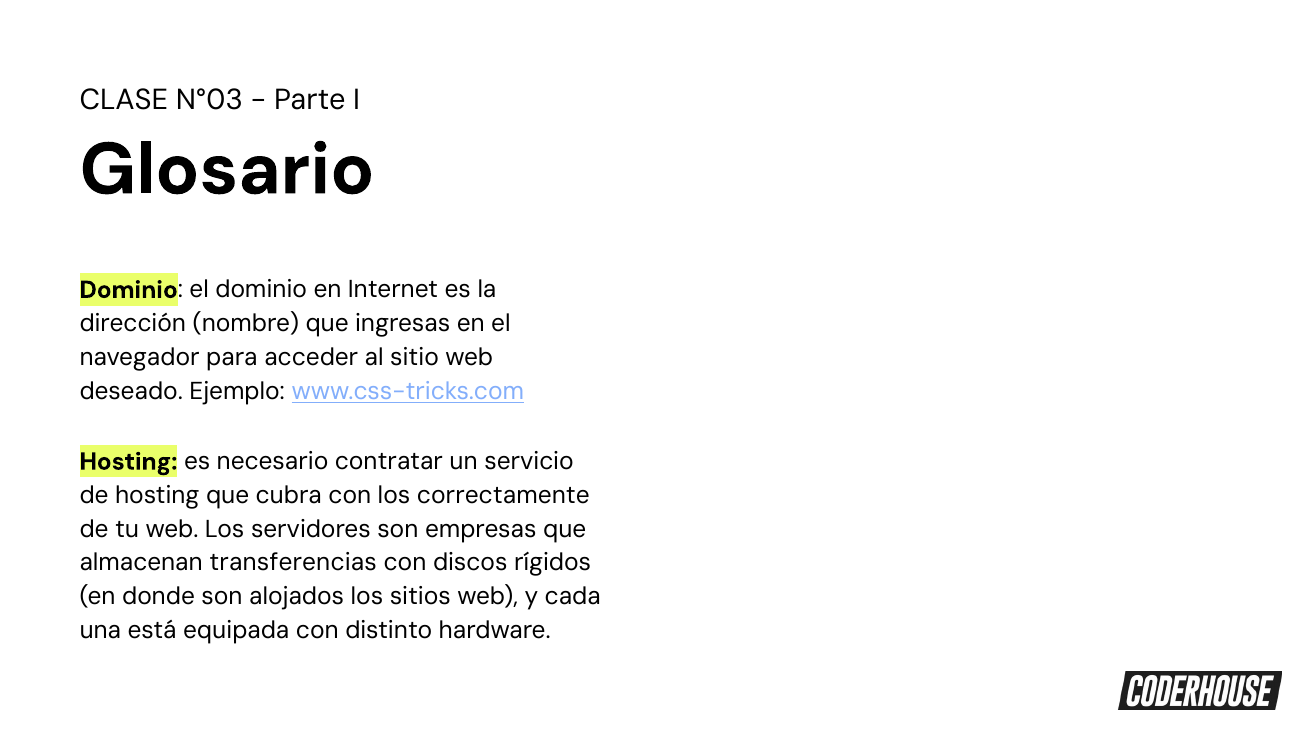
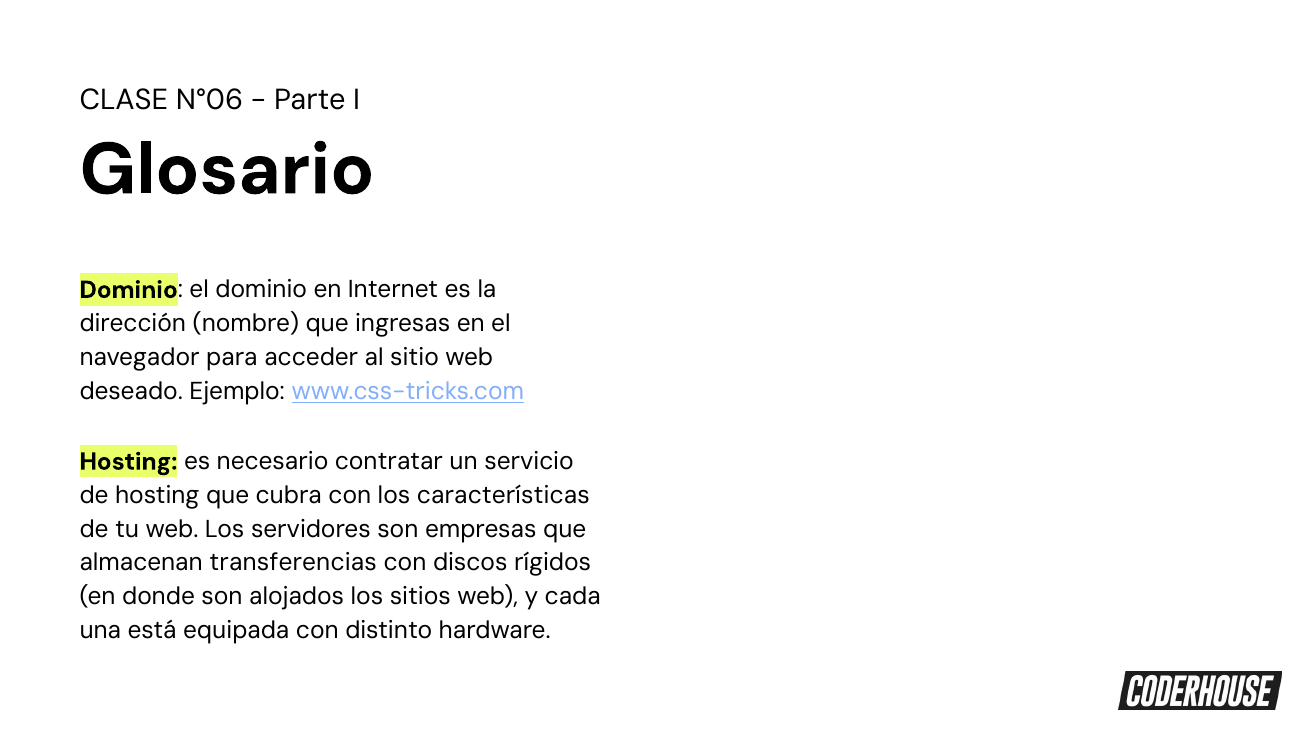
N°03: N°03 -> N°06 (209, 100)
correctamente: correctamente -> características (503, 495)
